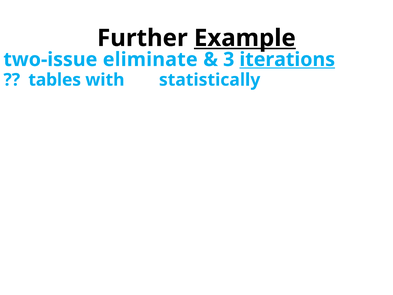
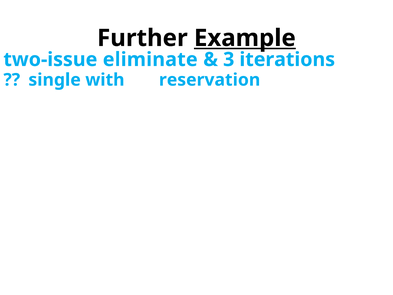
iterations underline: present -> none (287, 59)
tables: tables -> single (55, 80)
statistically: statistically -> reservation (210, 80)
